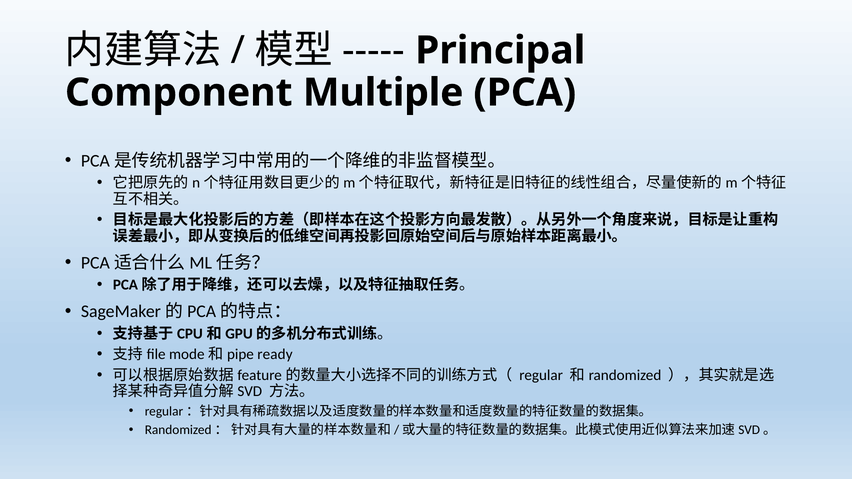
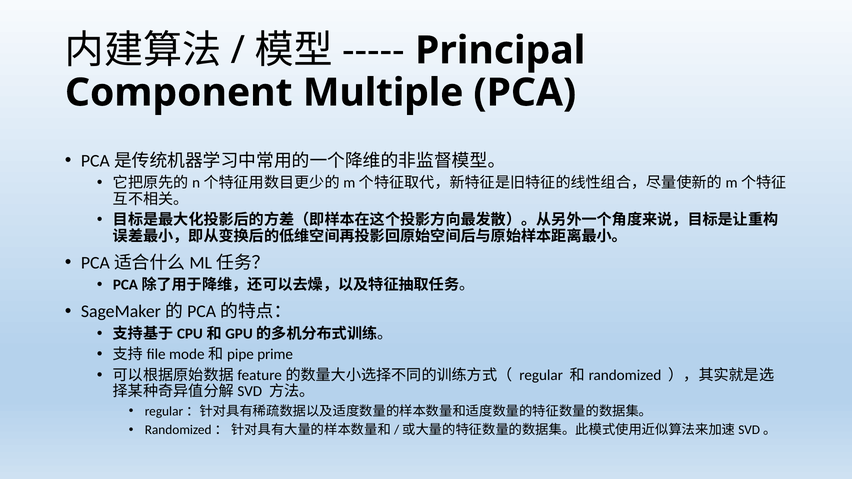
ready: ready -> prime (275, 355)
